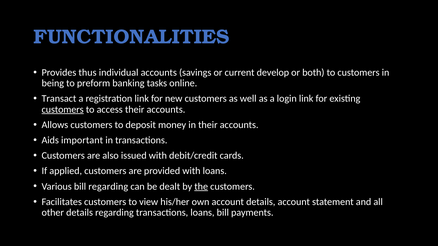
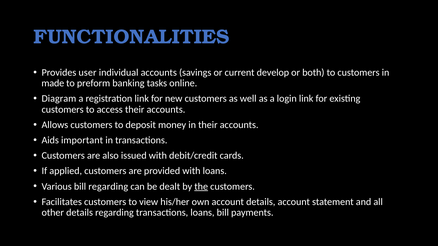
thus: thus -> user (88, 73)
being: being -> made (53, 83)
Transact: Transact -> Diagram (59, 99)
customers underline: present -> none (63, 110)
